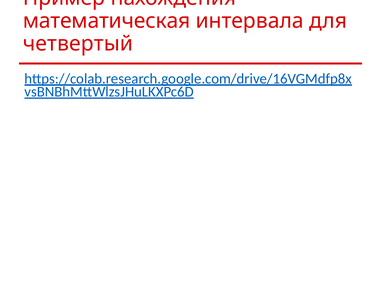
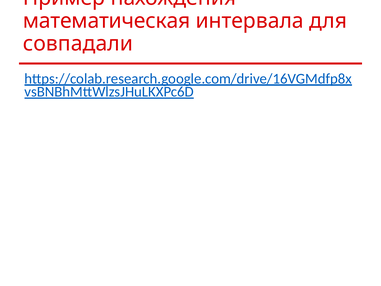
четвертый: четвертый -> совпадали (78, 44)
